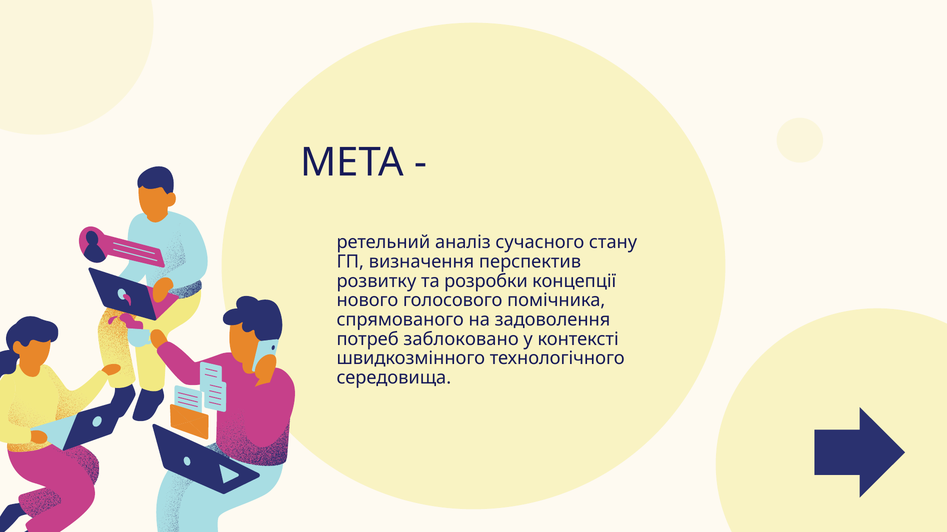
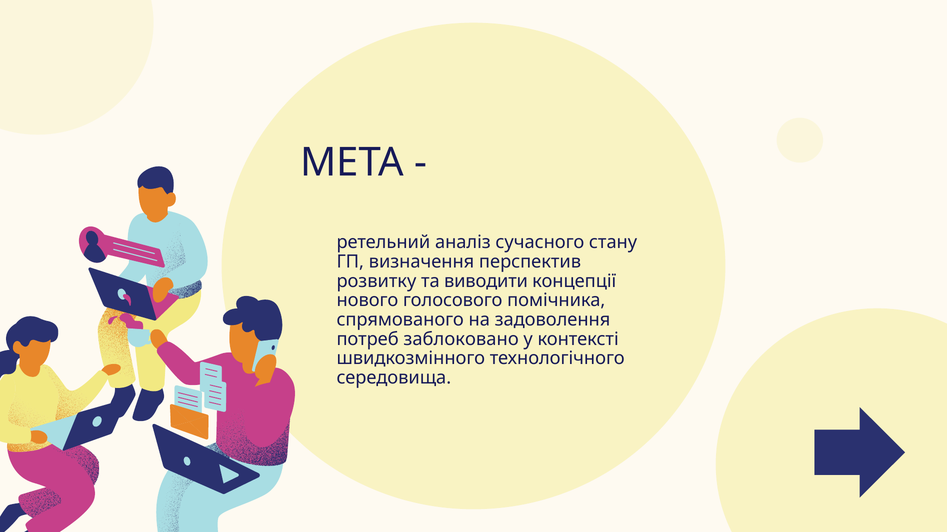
розробки: розробки -> виводити (486, 281)
